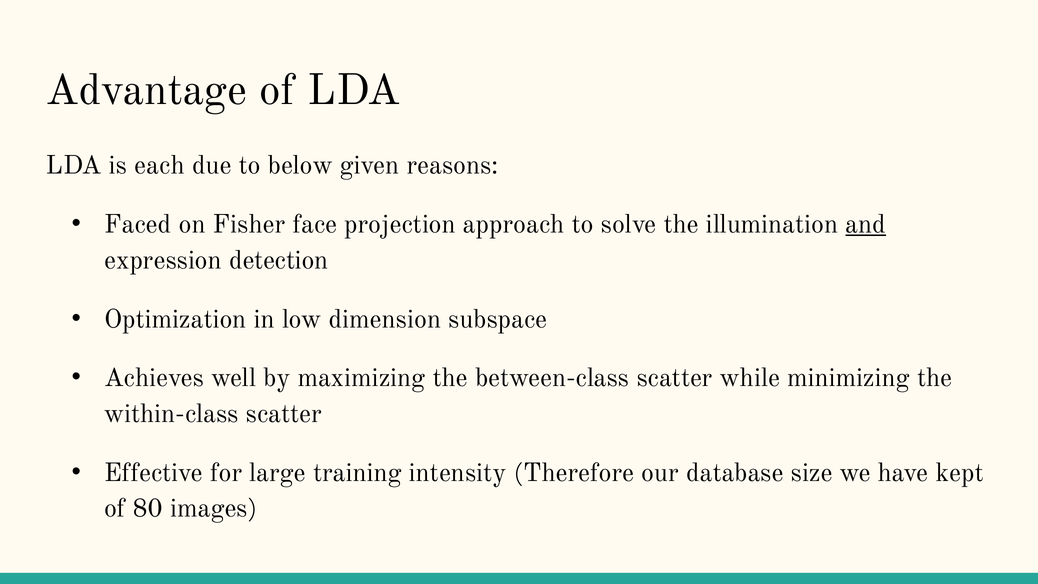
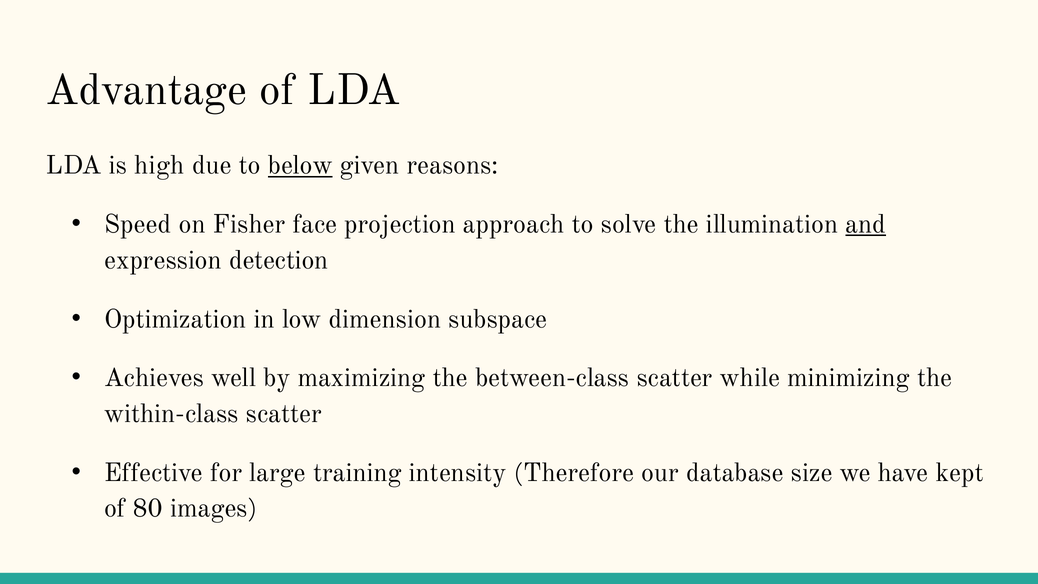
each: each -> high (159, 165)
below underline: none -> present (300, 165)
Faced: Faced -> Speed (138, 224)
